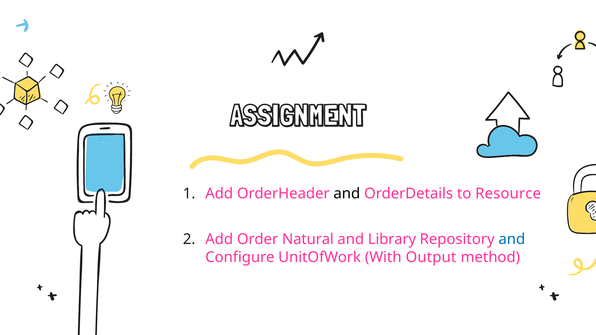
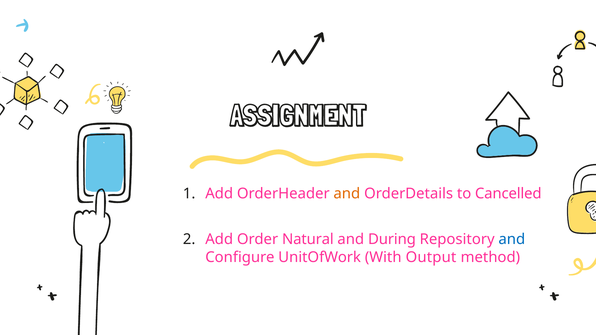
and colour: black -> orange (347, 194)
Resource: Resource -> Cancelled (508, 194)
Library: Library -> During (392, 239)
